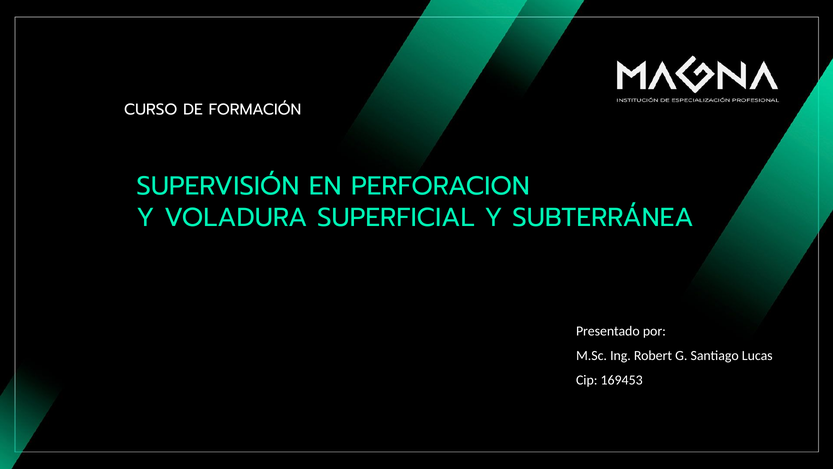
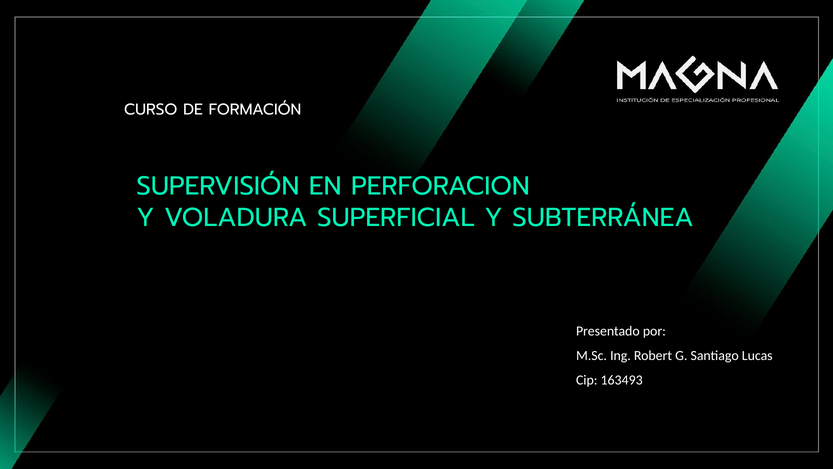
169453: 169453 -> 163493 (622, 380)
